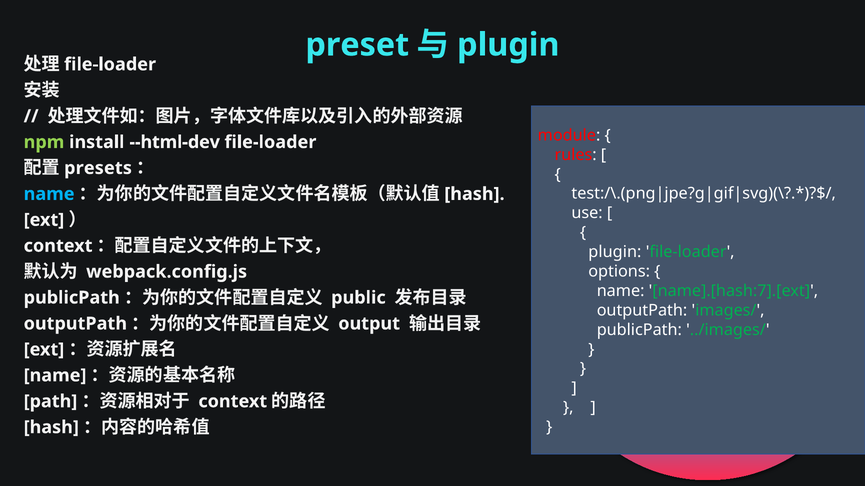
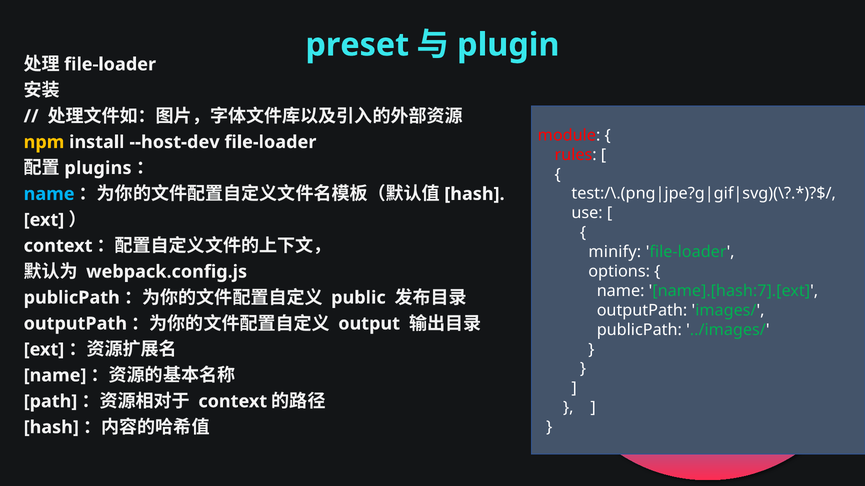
npm colour: light green -> yellow (44, 142)
--html-dev: --html-dev -> --host-dev (174, 142)
presets: presets -> plugins (98, 168)
plugin: plugin -> minify (615, 252)
